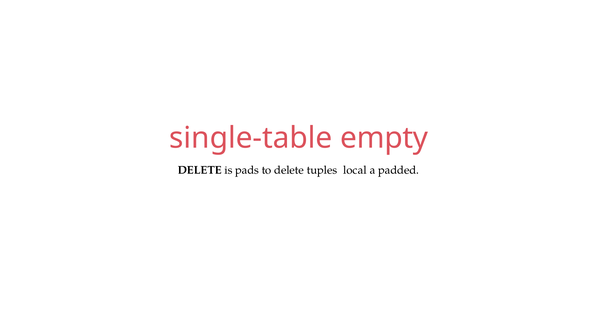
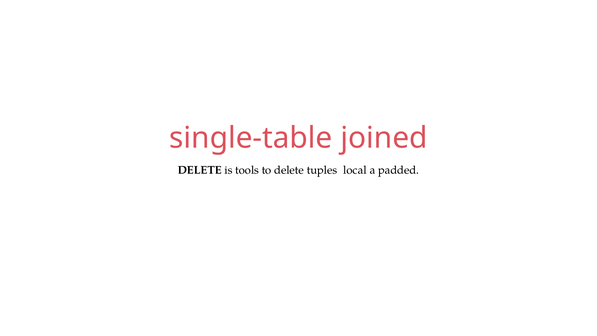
empty: empty -> joined (384, 138)
pads: pads -> tools (247, 170)
